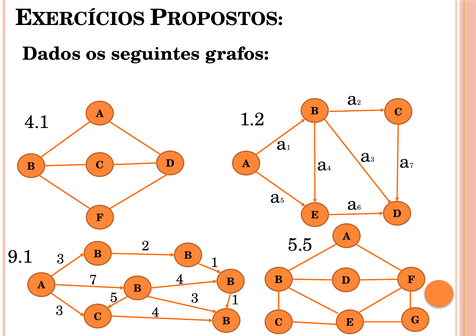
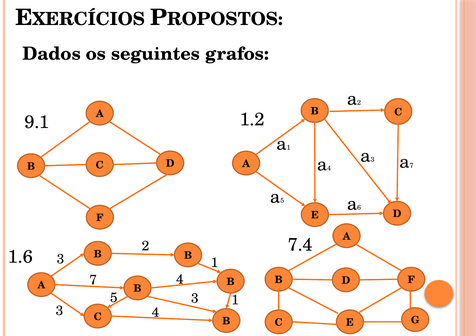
4.1: 4.1 -> 9.1 (37, 122)
5.5: 5.5 -> 7.4 (300, 245)
9.1: 9.1 -> 1.6 (20, 257)
